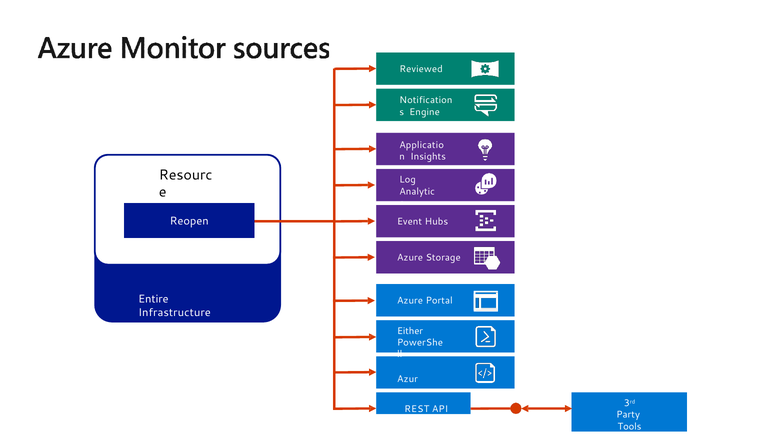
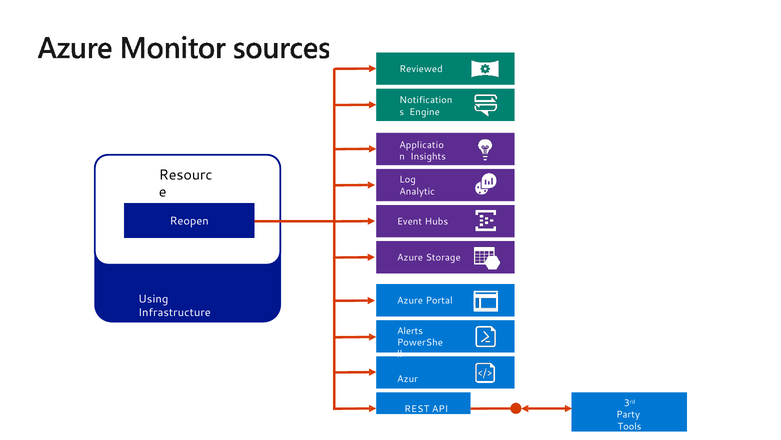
Entire: Entire -> Using (153, 299)
Either: Either -> Alerts (410, 331)
